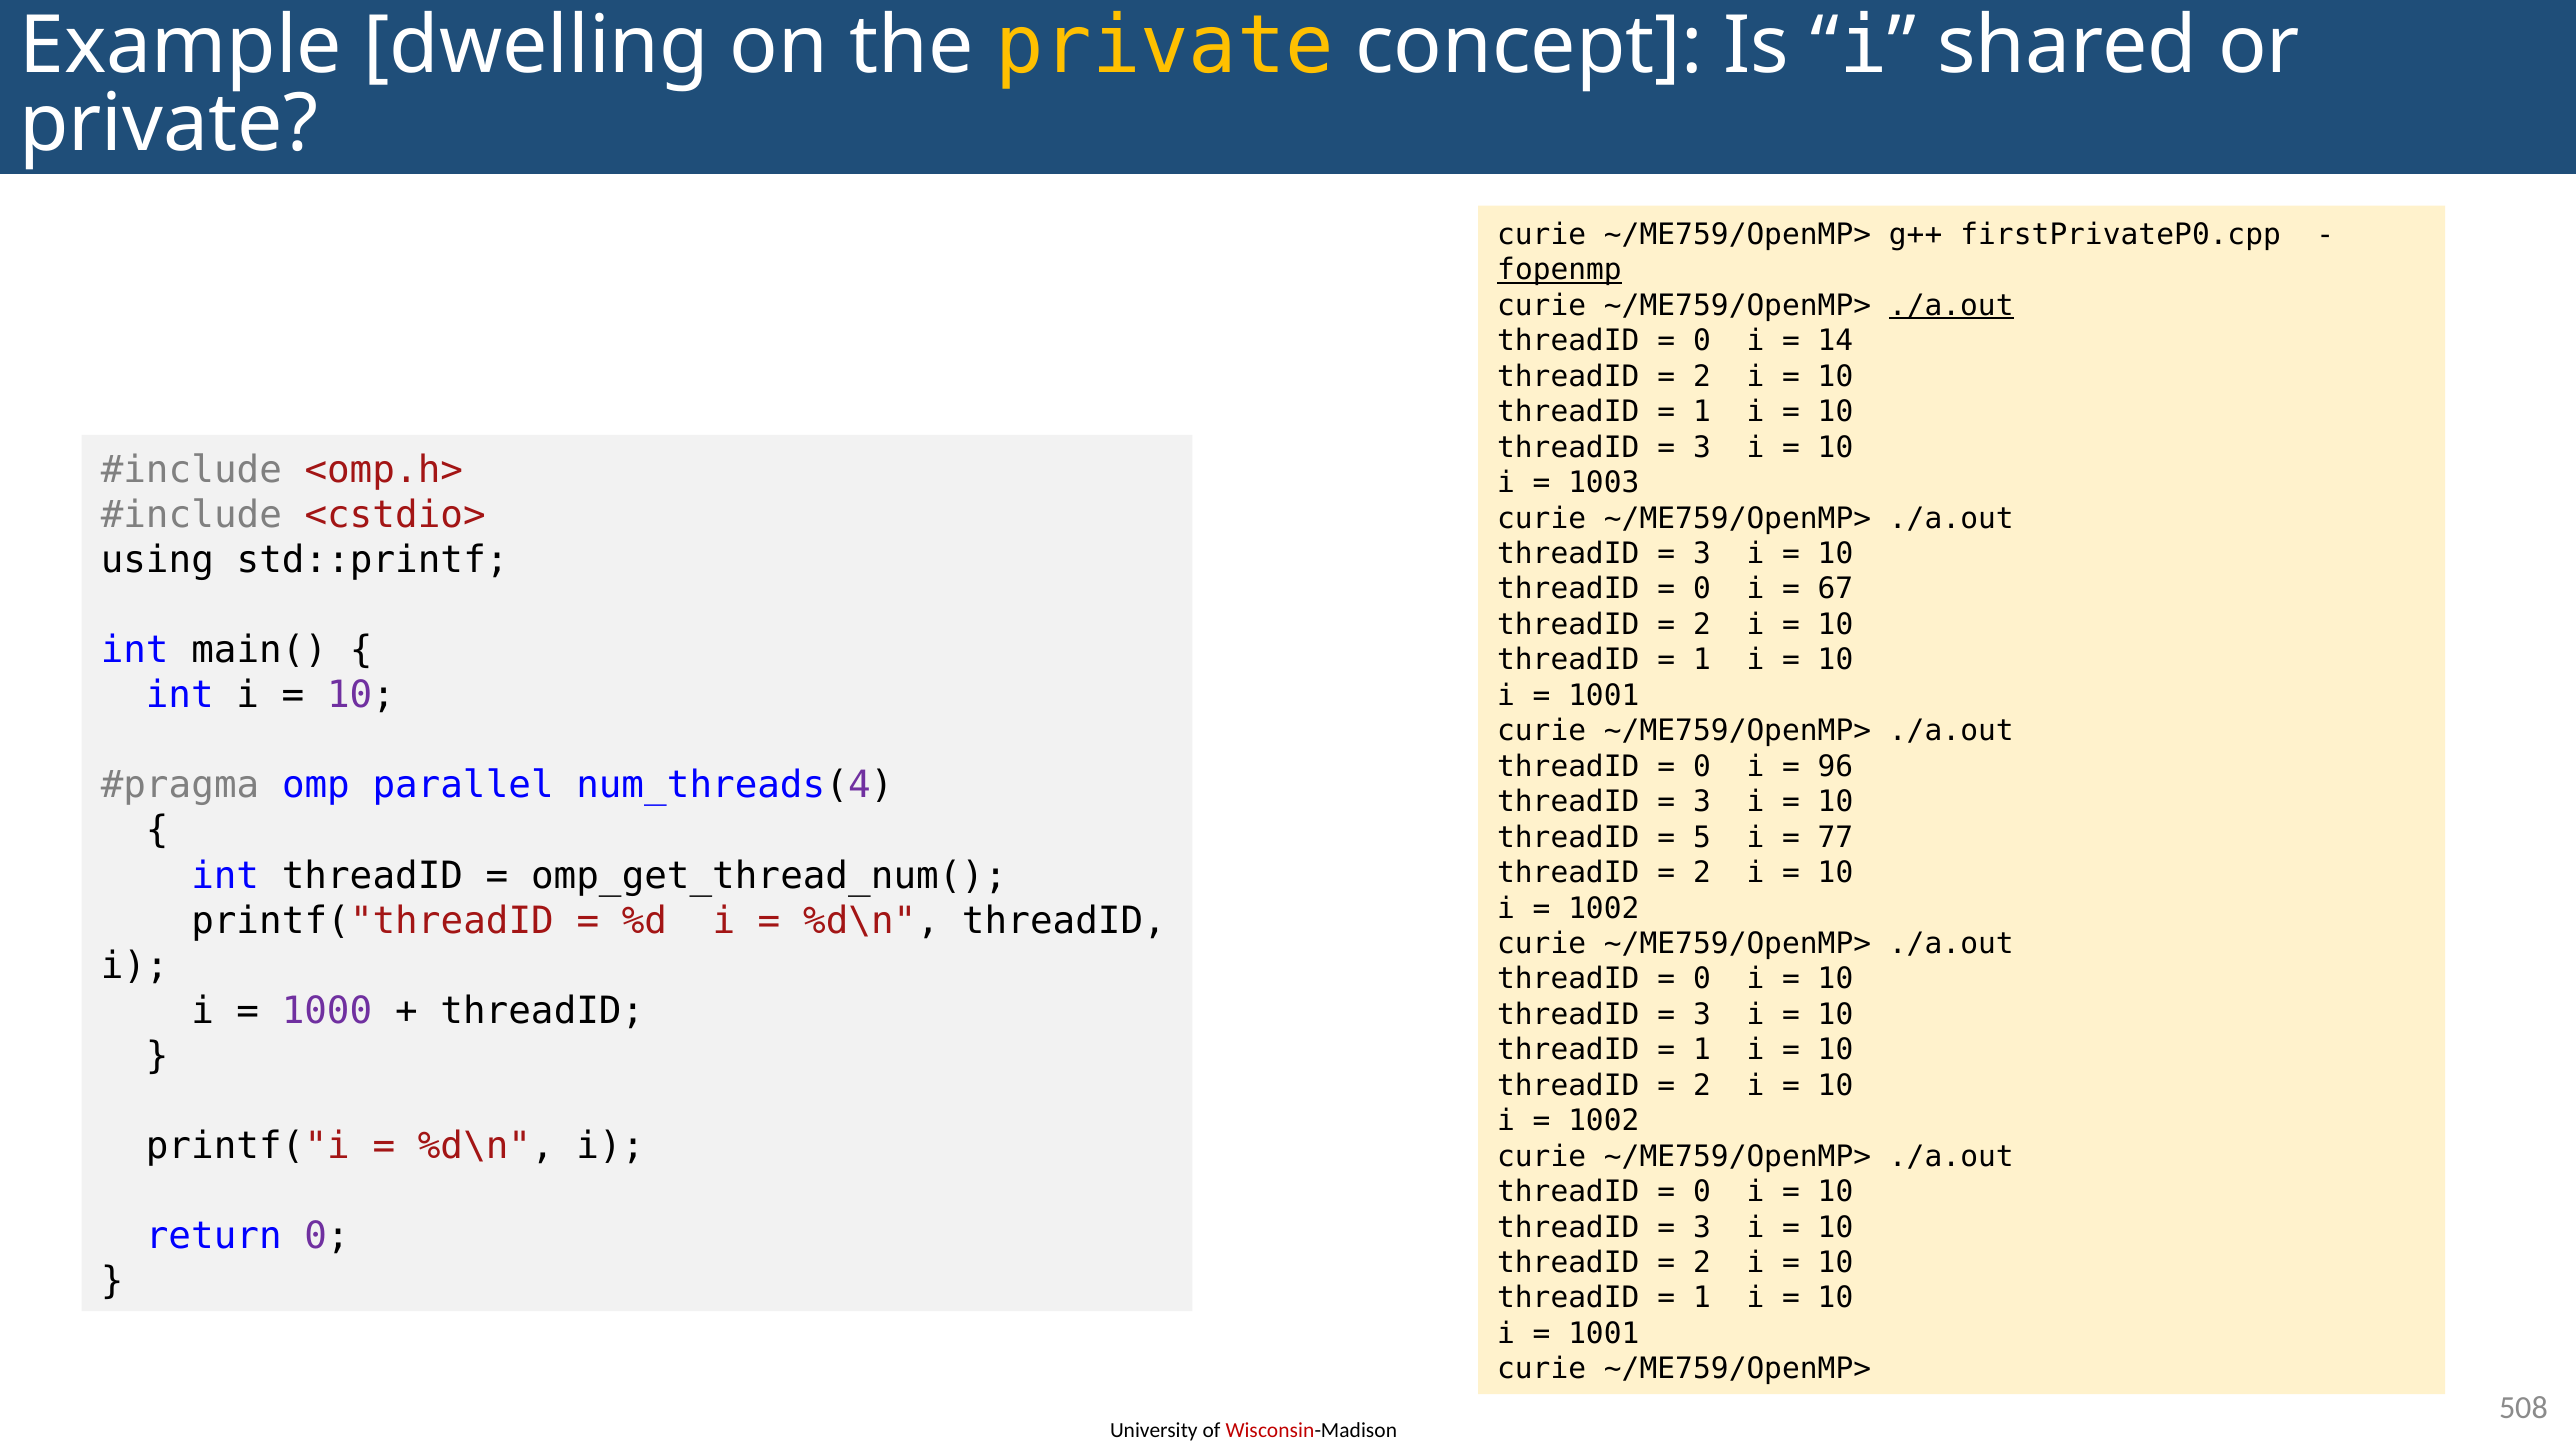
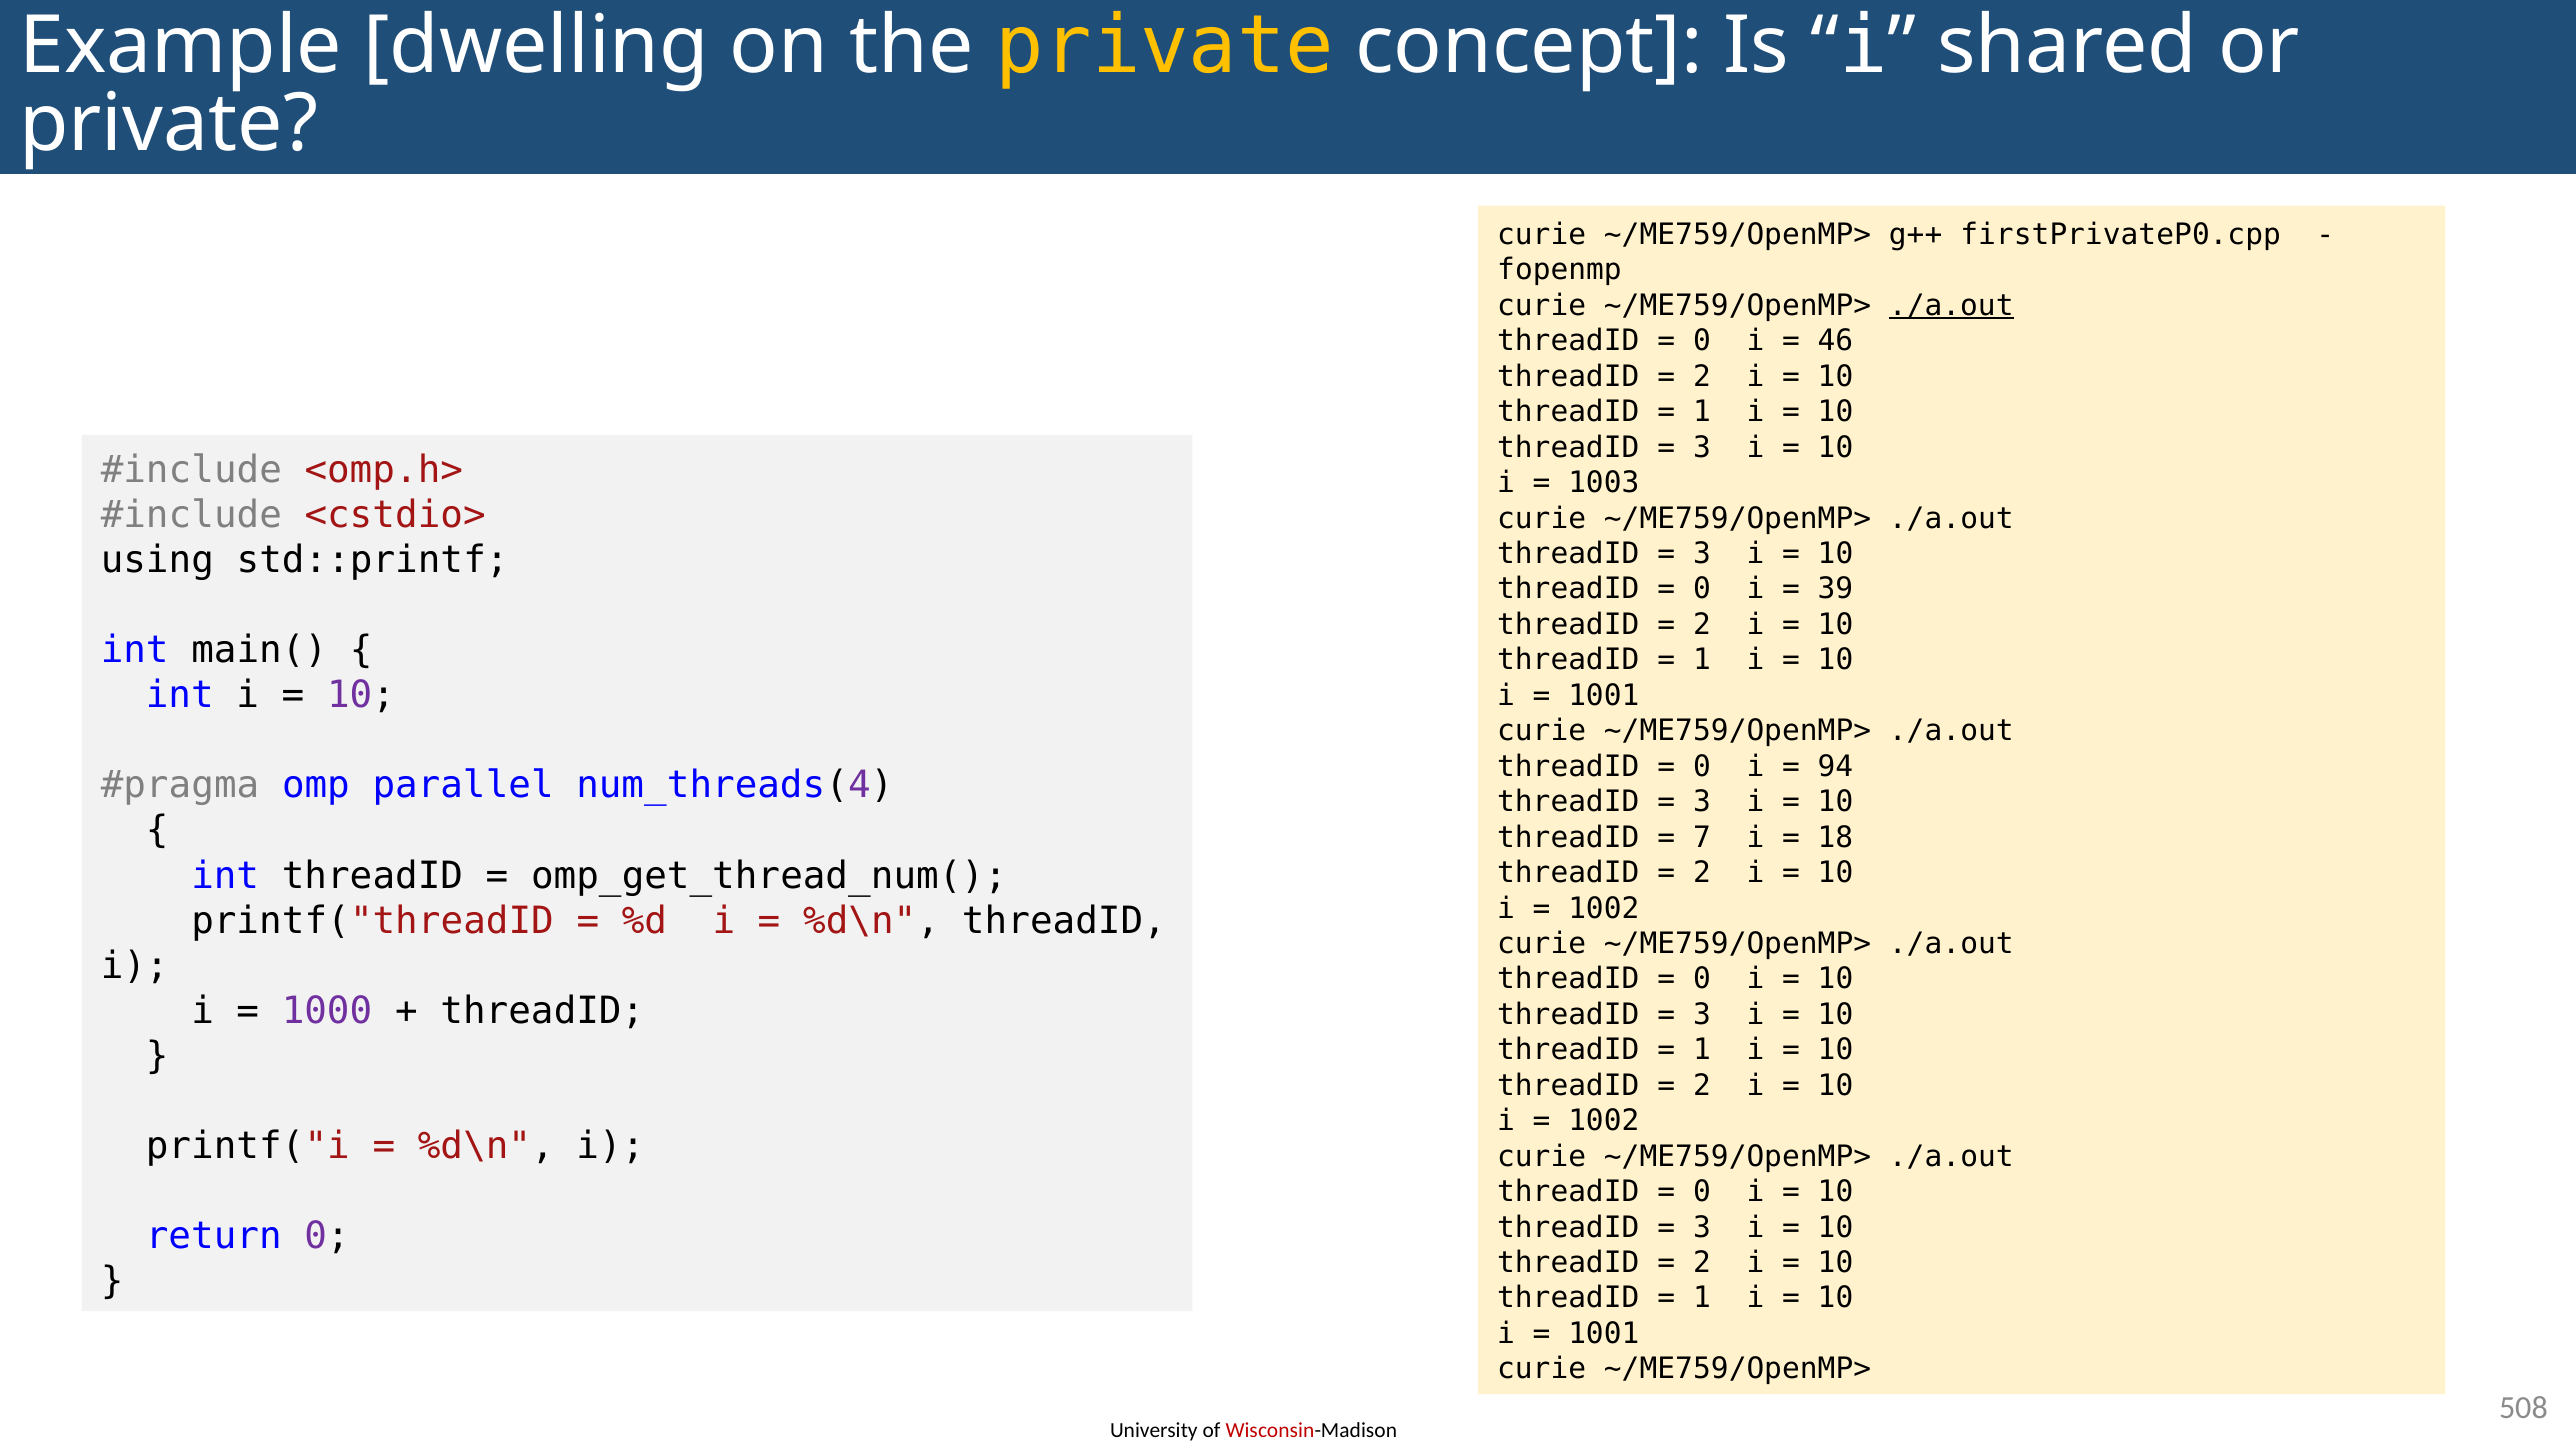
fopenmp underline: present -> none (1559, 270)
14: 14 -> 46 (1835, 341)
67: 67 -> 39 (1835, 589)
96: 96 -> 94 (1835, 766)
5: 5 -> 7 (1702, 837)
77: 77 -> 18 (1835, 837)
